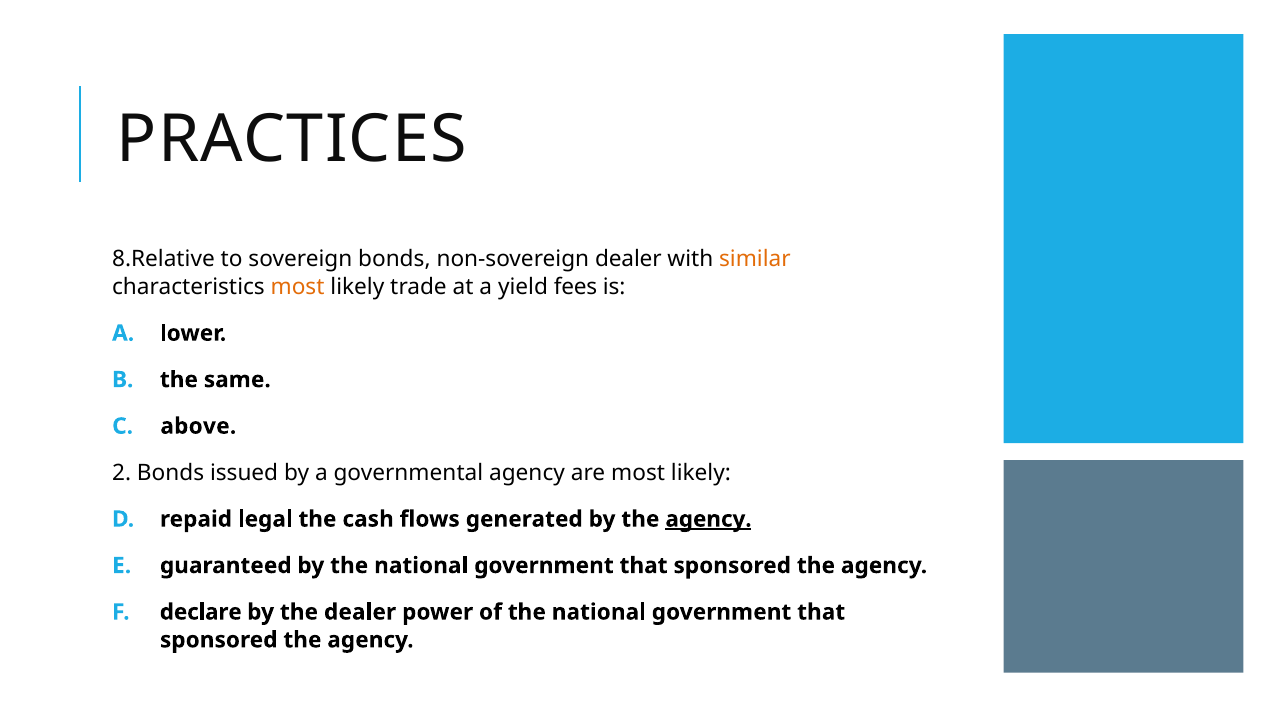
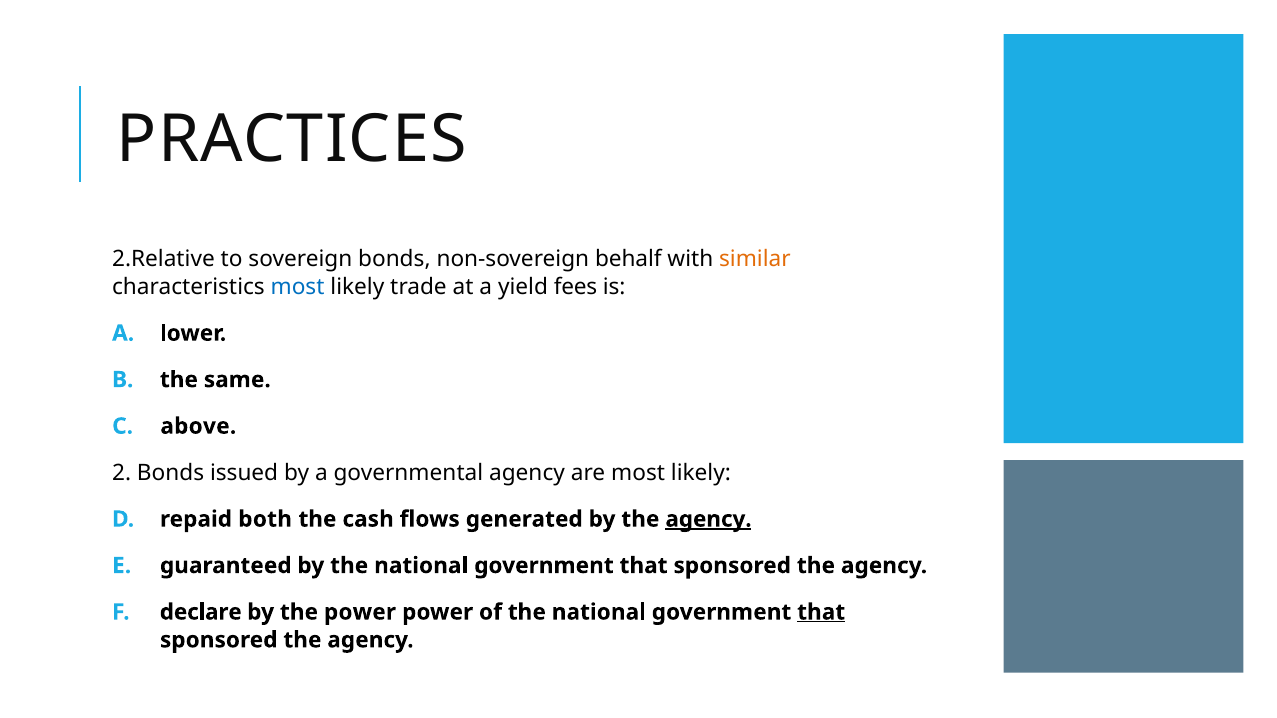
8.Relative: 8.Relative -> 2.Relative (163, 259)
non-sovereign dealer: dealer -> behalf (628, 259)
most colour: orange -> blue (298, 287)
legal: legal -> both (265, 519)
the dealer: dealer -> power (360, 612)
that underline: none -> present (821, 612)
